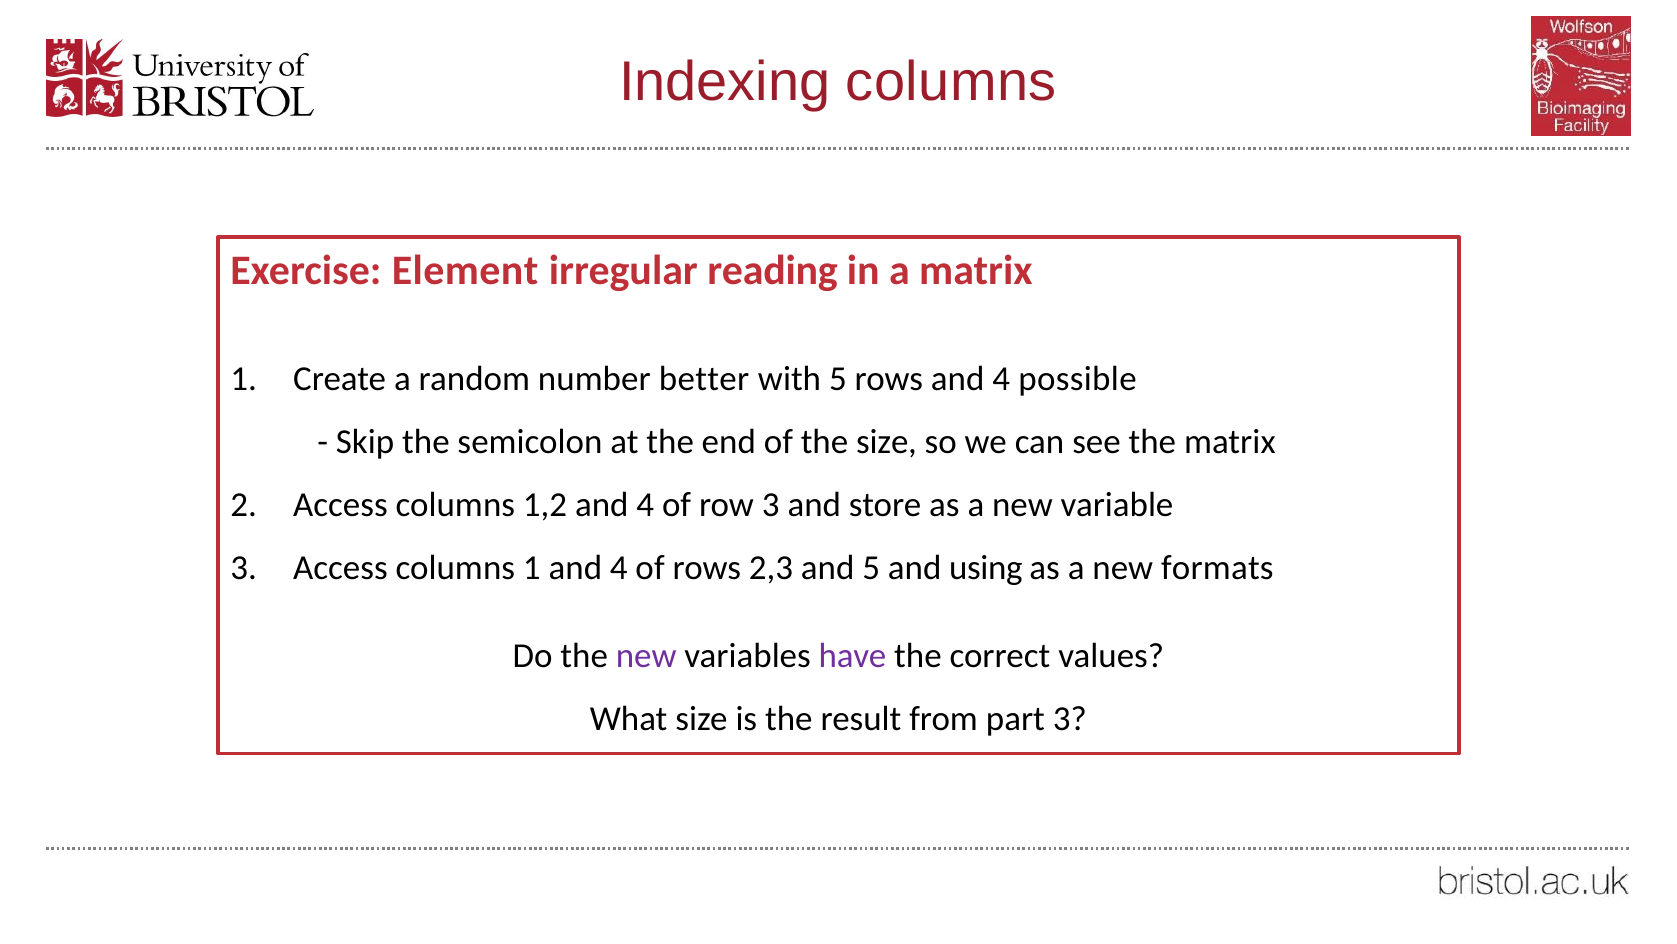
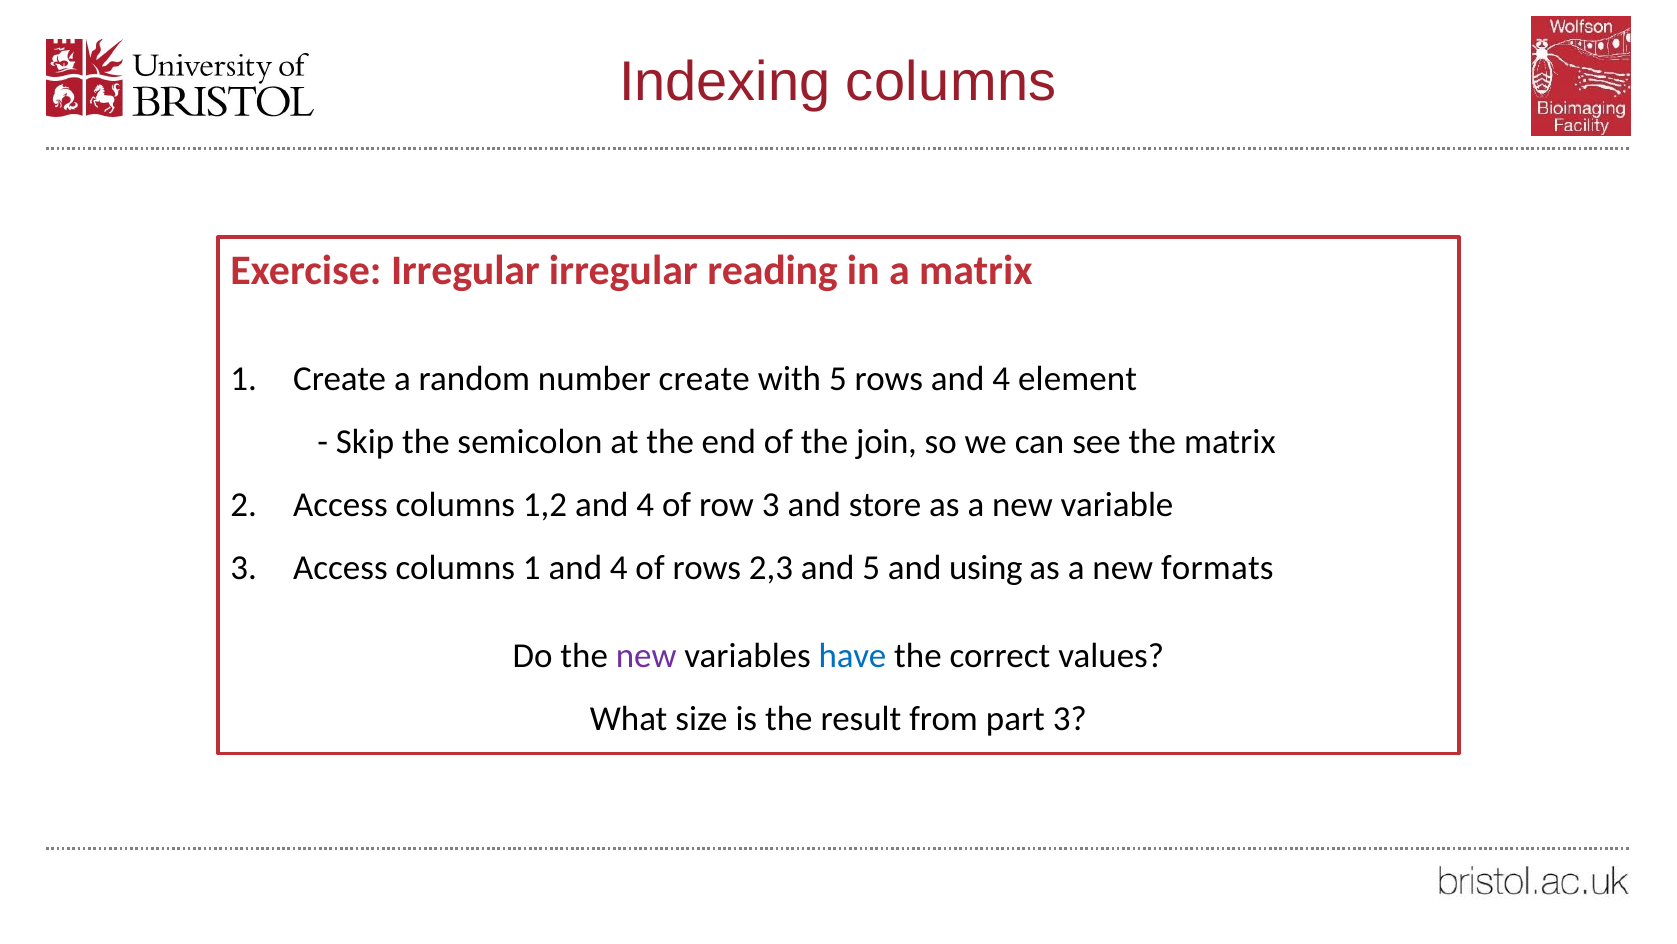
Exercise Element: Element -> Irregular (465, 270)
number better: better -> create (704, 379)
possible: possible -> element (1078, 379)
the size: size -> join (887, 442)
have colour: purple -> blue (853, 656)
